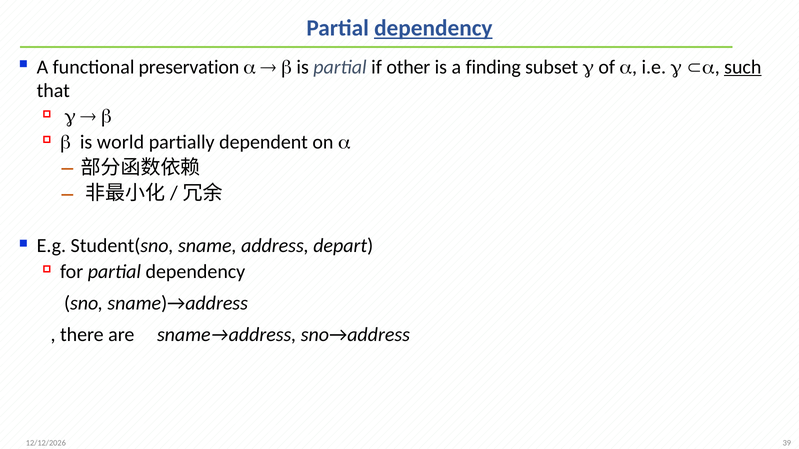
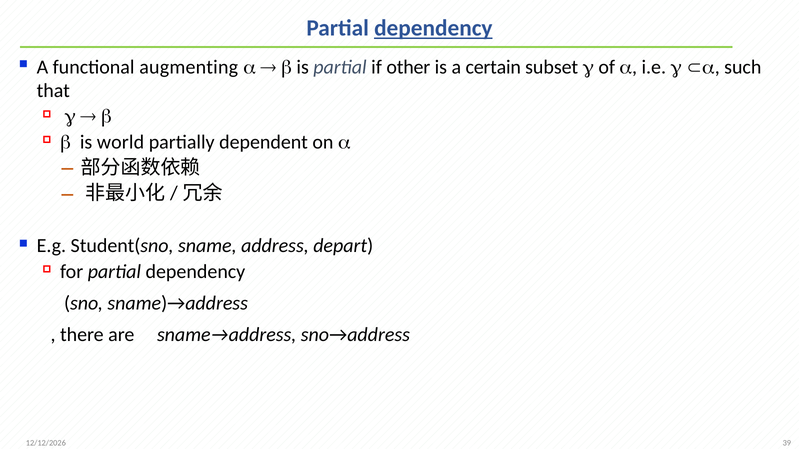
preservation: preservation -> augmenting (189, 67)
finding: finding -> certain (493, 67)
such underline: present -> none (743, 67)
